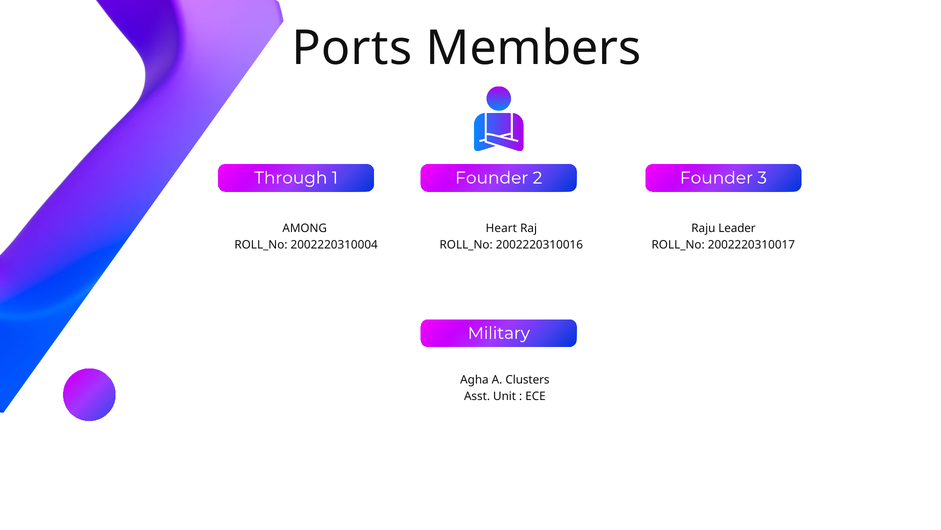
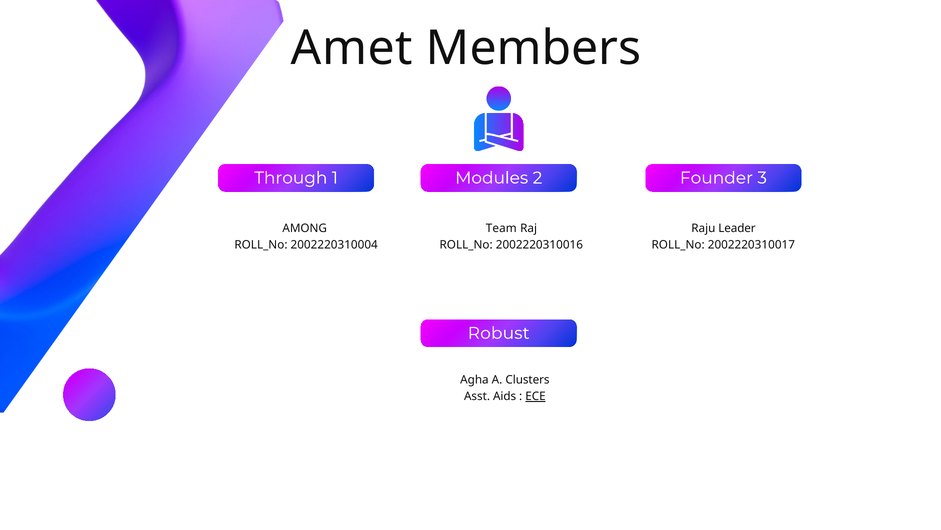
Ports: Ports -> Amet (352, 48)
1 Founder: Founder -> Modules (492, 178)
Heart: Heart -> Team (501, 228)
Military: Military -> Robust (499, 333)
Unit: Unit -> Aids (505, 396)
ECE underline: none -> present (535, 396)
